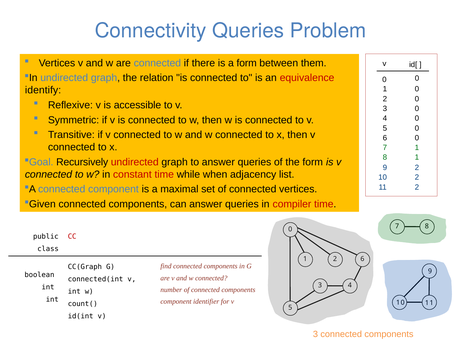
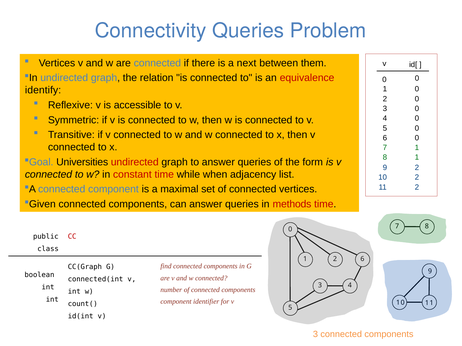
a form: form -> next (247, 63)
Recursively: Recursively -> Universities (82, 162)
compiler: compiler -> methods (292, 204)
